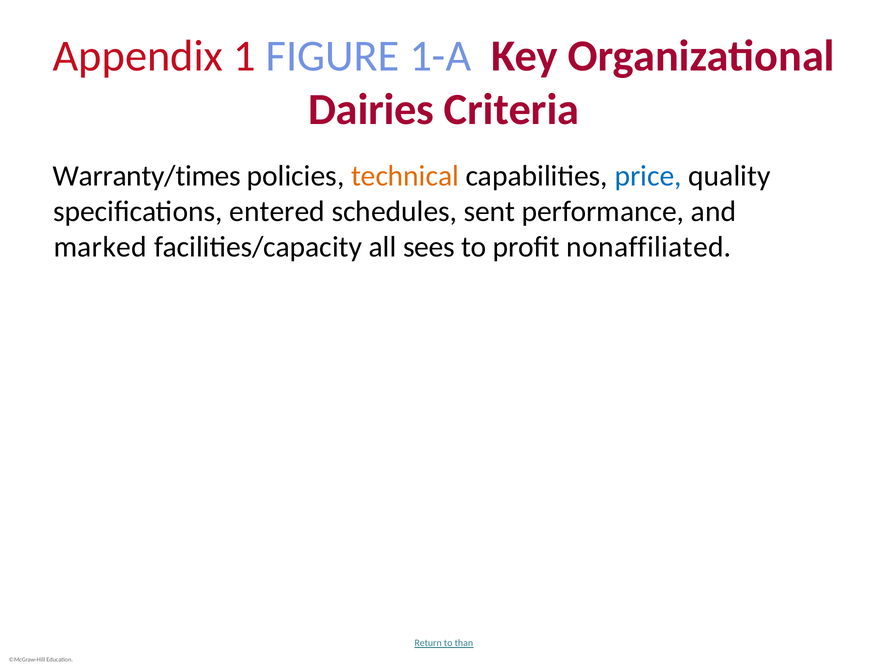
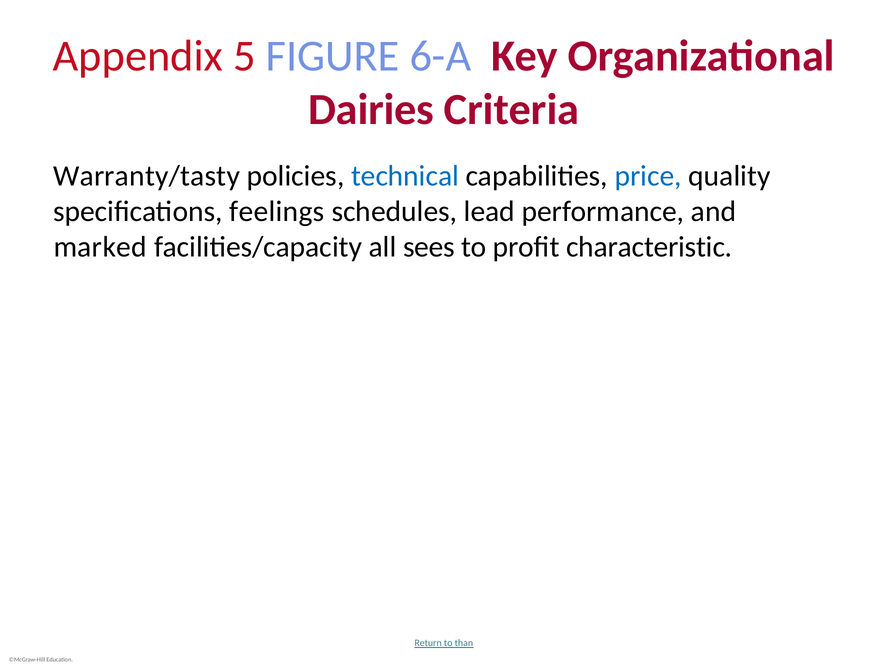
1: 1 -> 5 (244, 56)
1-A: 1-A -> 6-A (440, 56)
Warranty/times: Warranty/times -> Warranty/tasty (147, 176)
technical colour: orange -> blue (405, 176)
entered: entered -> feelings (277, 211)
sent: sent -> lead (489, 211)
nonaffiliated: nonaffiliated -> characteristic (649, 247)
